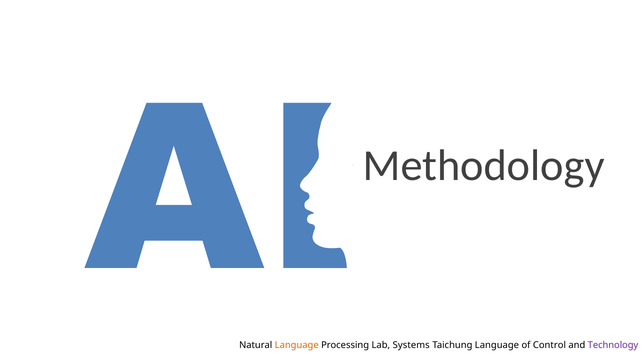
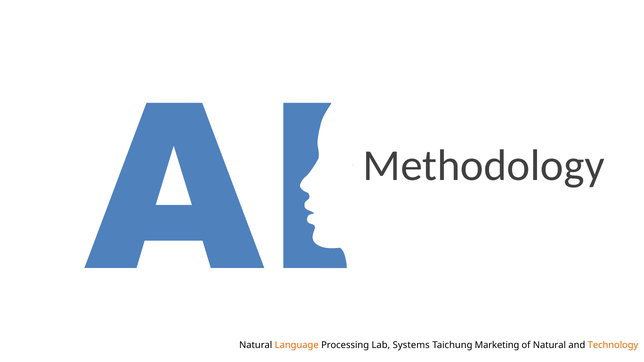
Taichung Language: Language -> Marketing (497, 345)
of Control: Control -> Natural (549, 345)
Technology colour: purple -> orange (613, 345)
